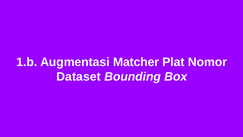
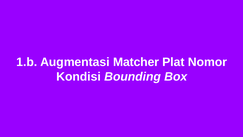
Dataset: Dataset -> Kondisi (79, 76)
